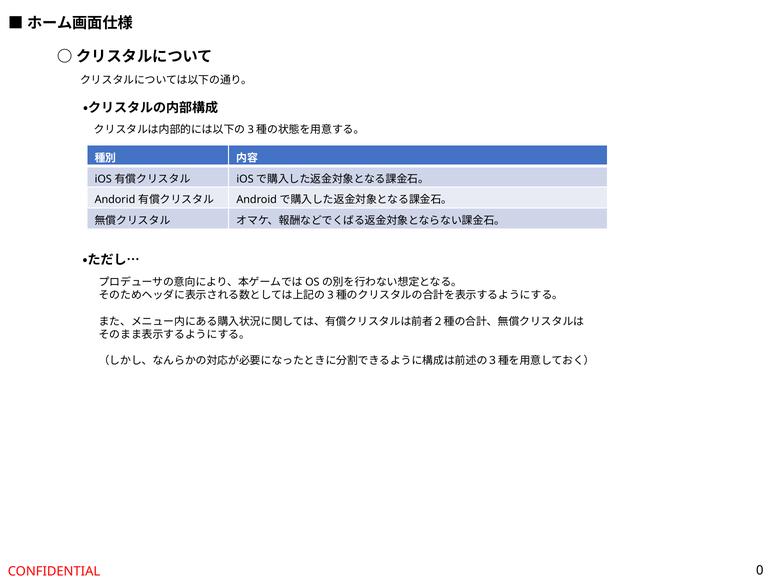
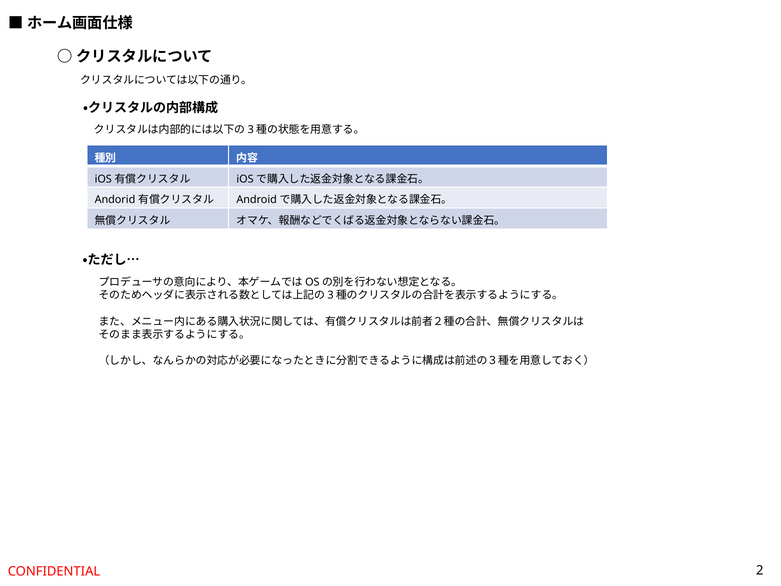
0: 0 -> 2 (760, 570)
